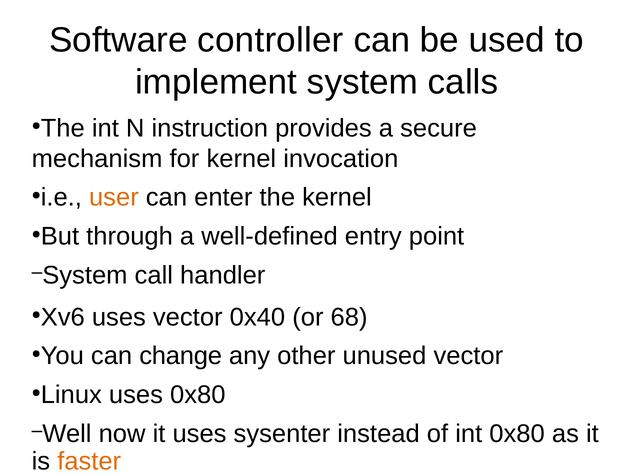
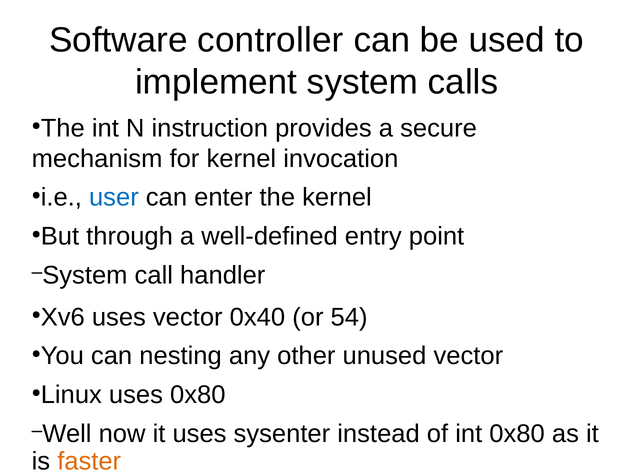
user colour: orange -> blue (114, 198)
68: 68 -> 54 (349, 318)
change: change -> nesting (181, 356)
